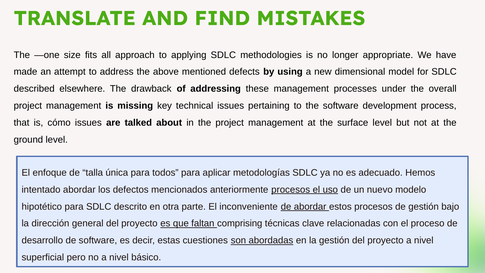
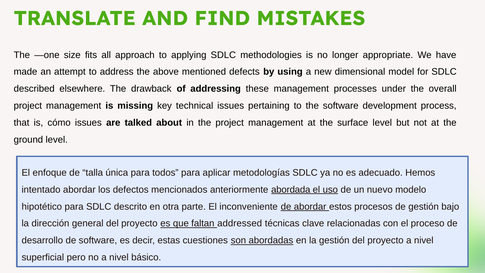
anteriormente procesos: procesos -> abordada (291, 189)
comprising: comprising -> addressed (240, 223)
